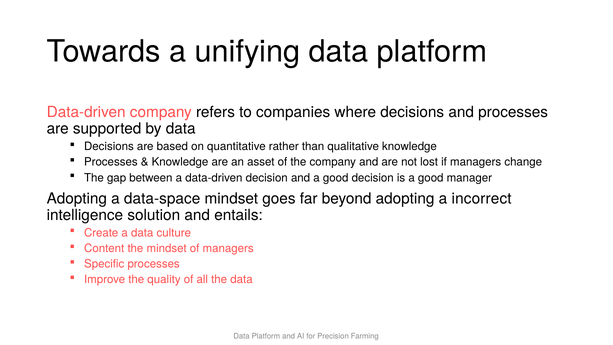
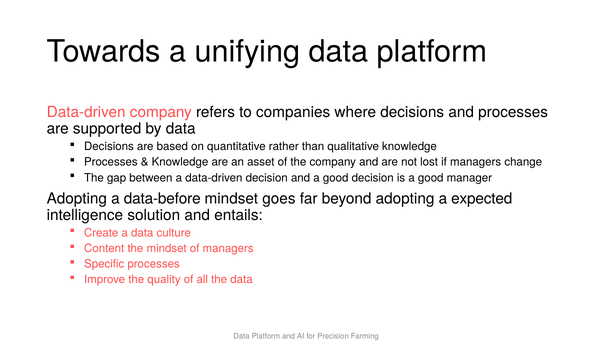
data-space: data-space -> data-before (162, 198)
incorrect: incorrect -> expected (482, 198)
